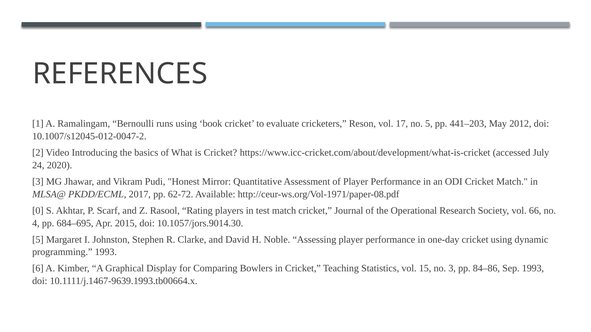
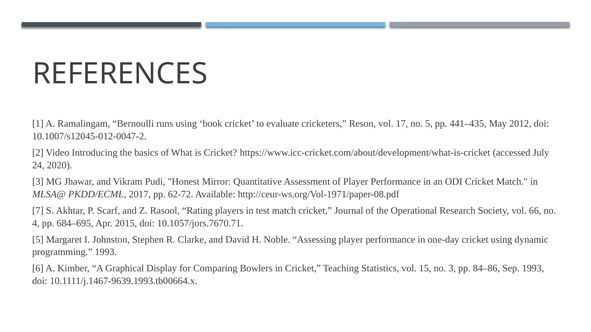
441–203: 441–203 -> 441–435 (468, 124)
0: 0 -> 7 (38, 211)
10.1057/jors.9014.30: 10.1057/jors.9014.30 -> 10.1057/jors.7670.71 (200, 223)
